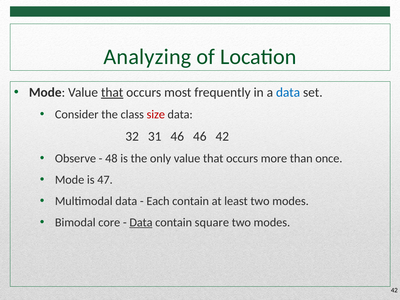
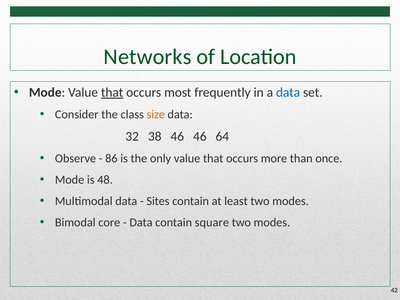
Analyzing: Analyzing -> Networks (147, 57)
size colour: red -> orange (156, 114)
31: 31 -> 38 (155, 137)
46 42: 42 -> 64 (222, 137)
48: 48 -> 86 (111, 158)
47: 47 -> 48 (105, 180)
Each: Each -> Sites (158, 201)
Data underline: present -> none (141, 222)
